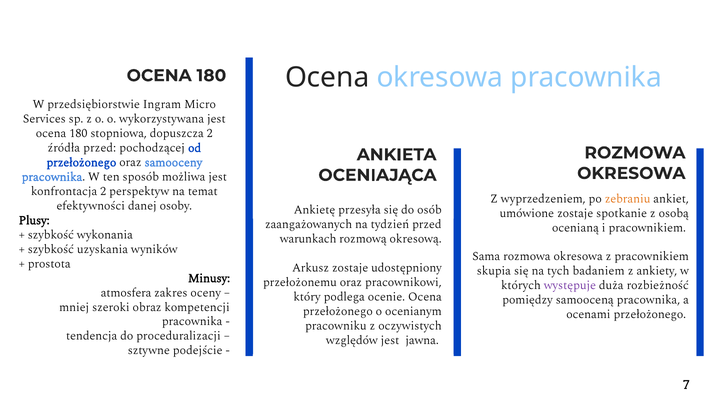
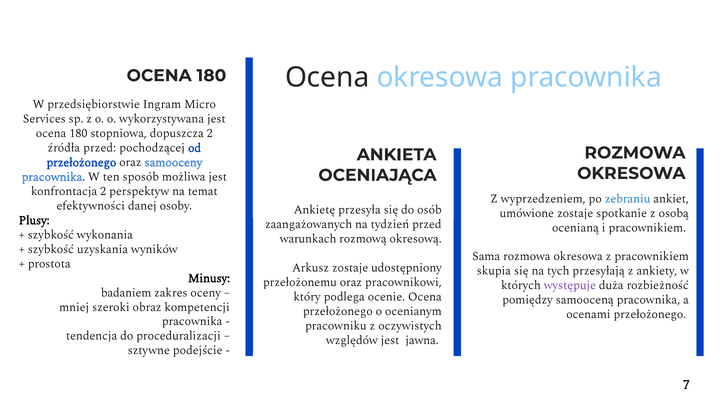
zebraniu colour: orange -> blue (628, 198)
badaniem: badaniem -> przesyłają (599, 271)
atmosfera: atmosfera -> badaniem (126, 292)
